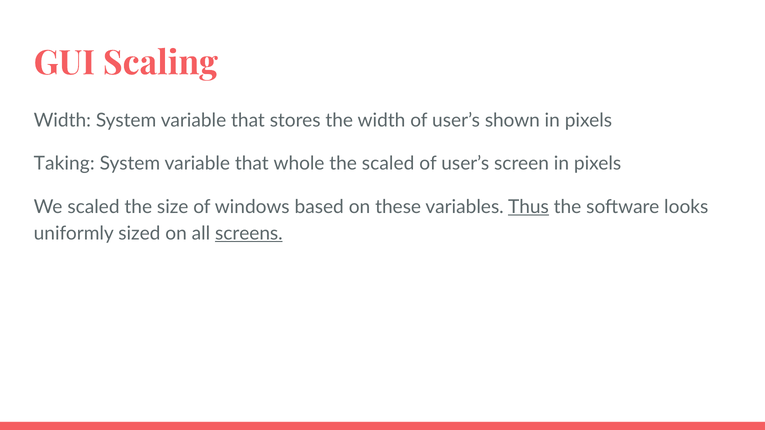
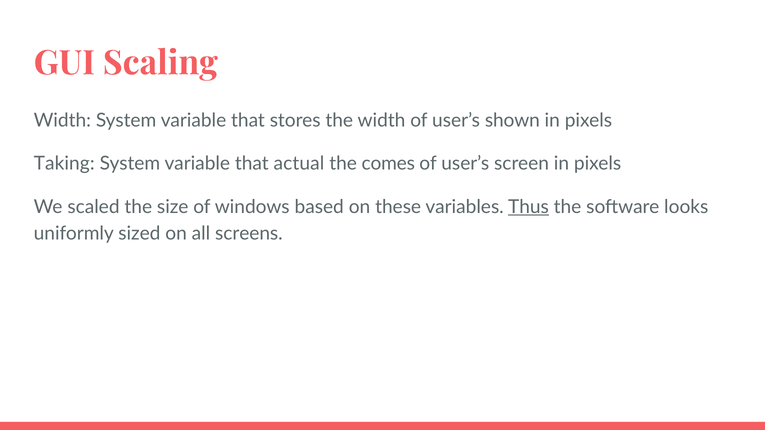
whole: whole -> actual (299, 164)
the scaled: scaled -> comes (388, 164)
screens underline: present -> none (249, 233)
